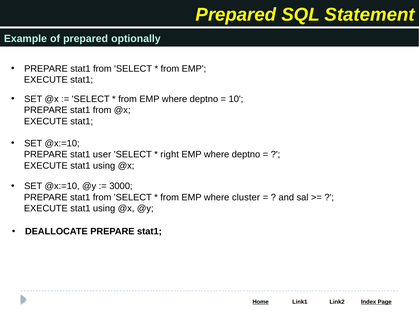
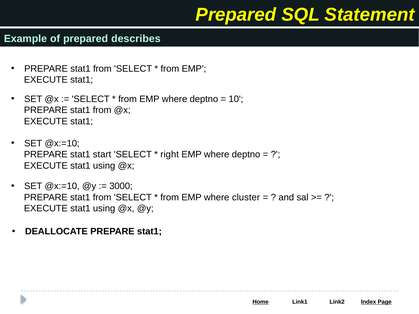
optionally: optionally -> describes (136, 39)
user: user -> start (102, 155)
